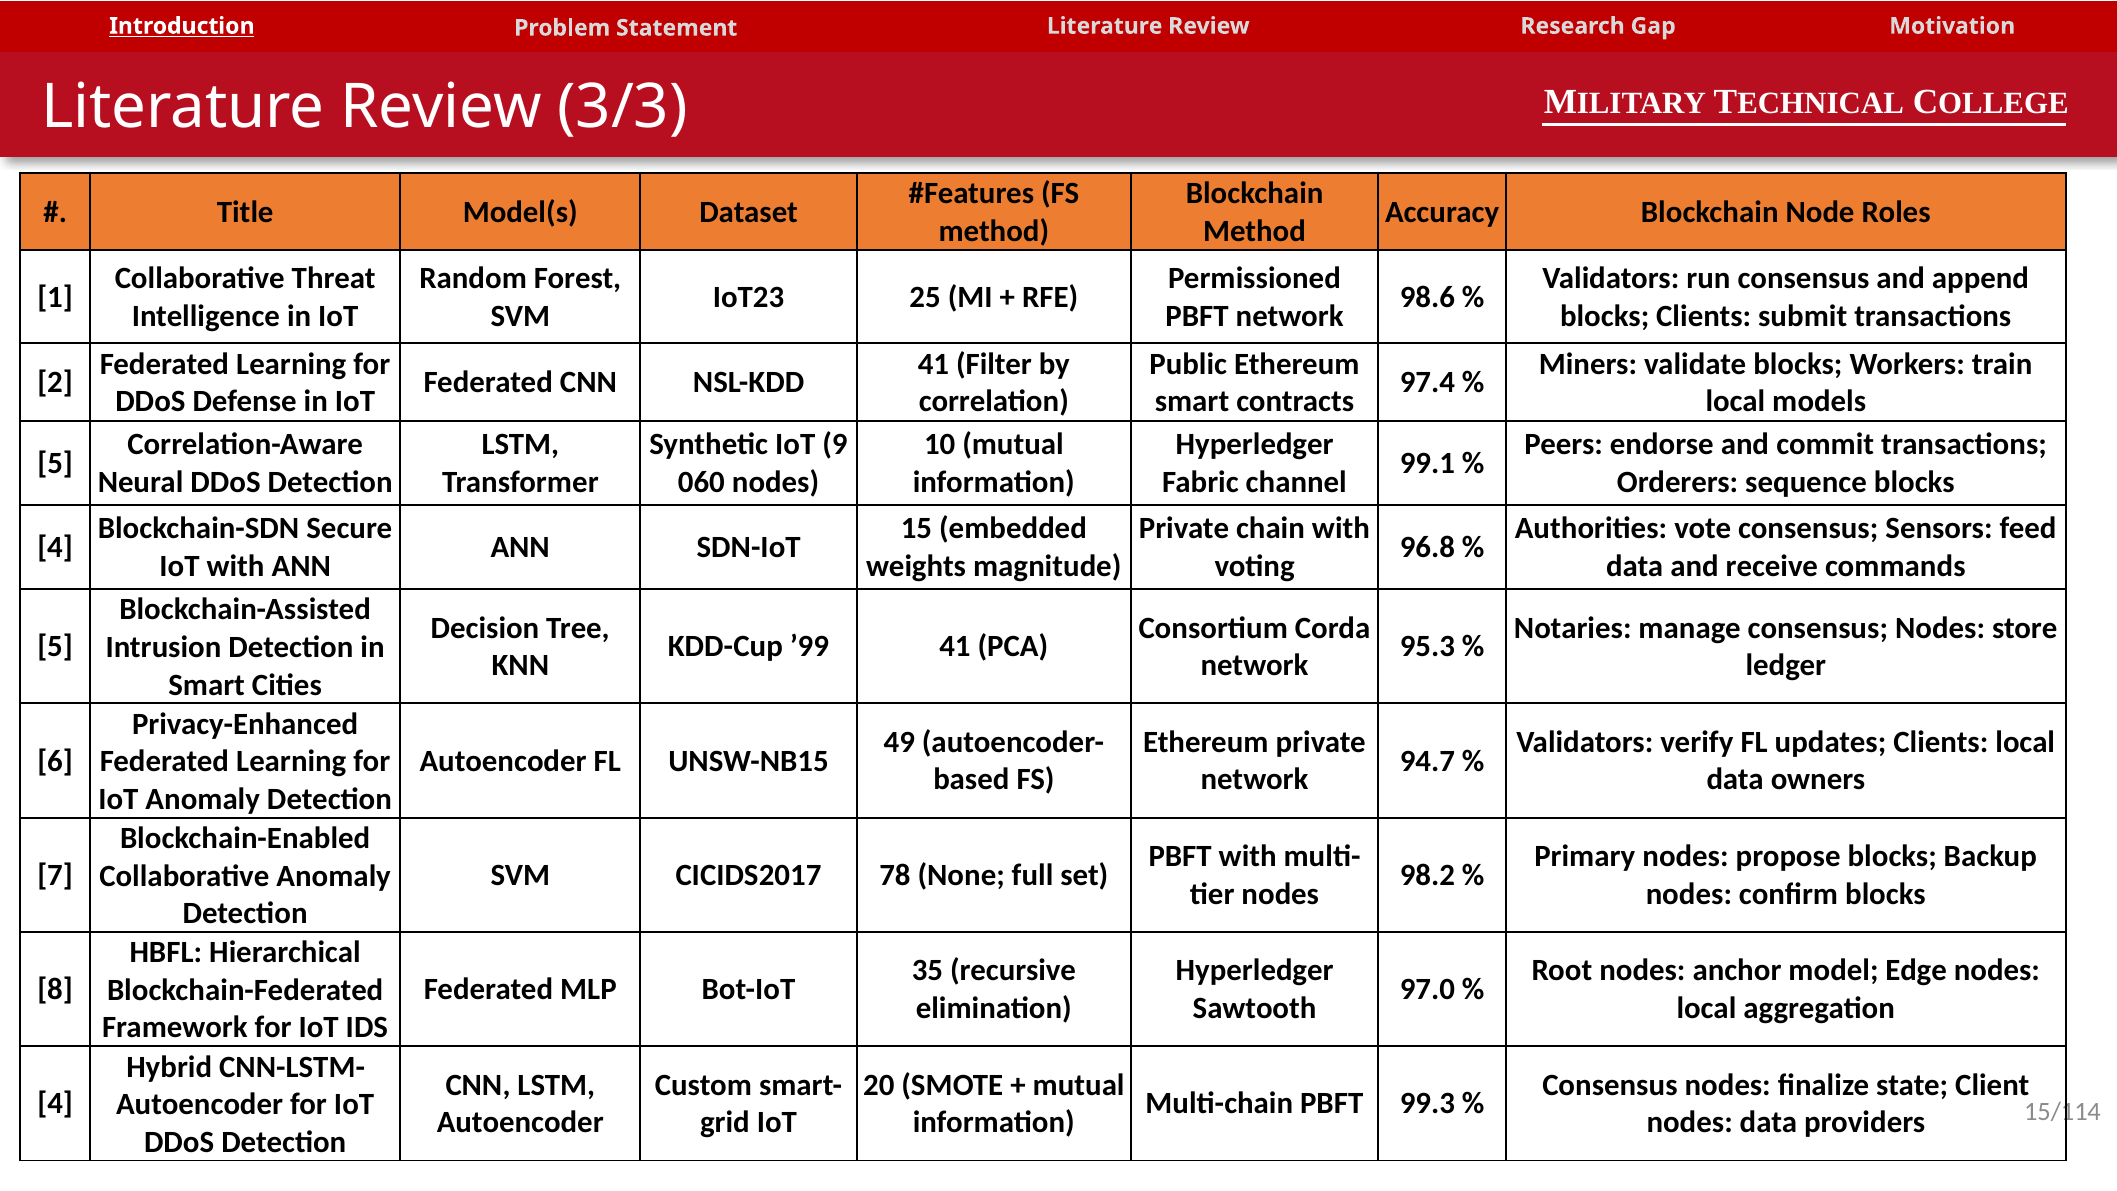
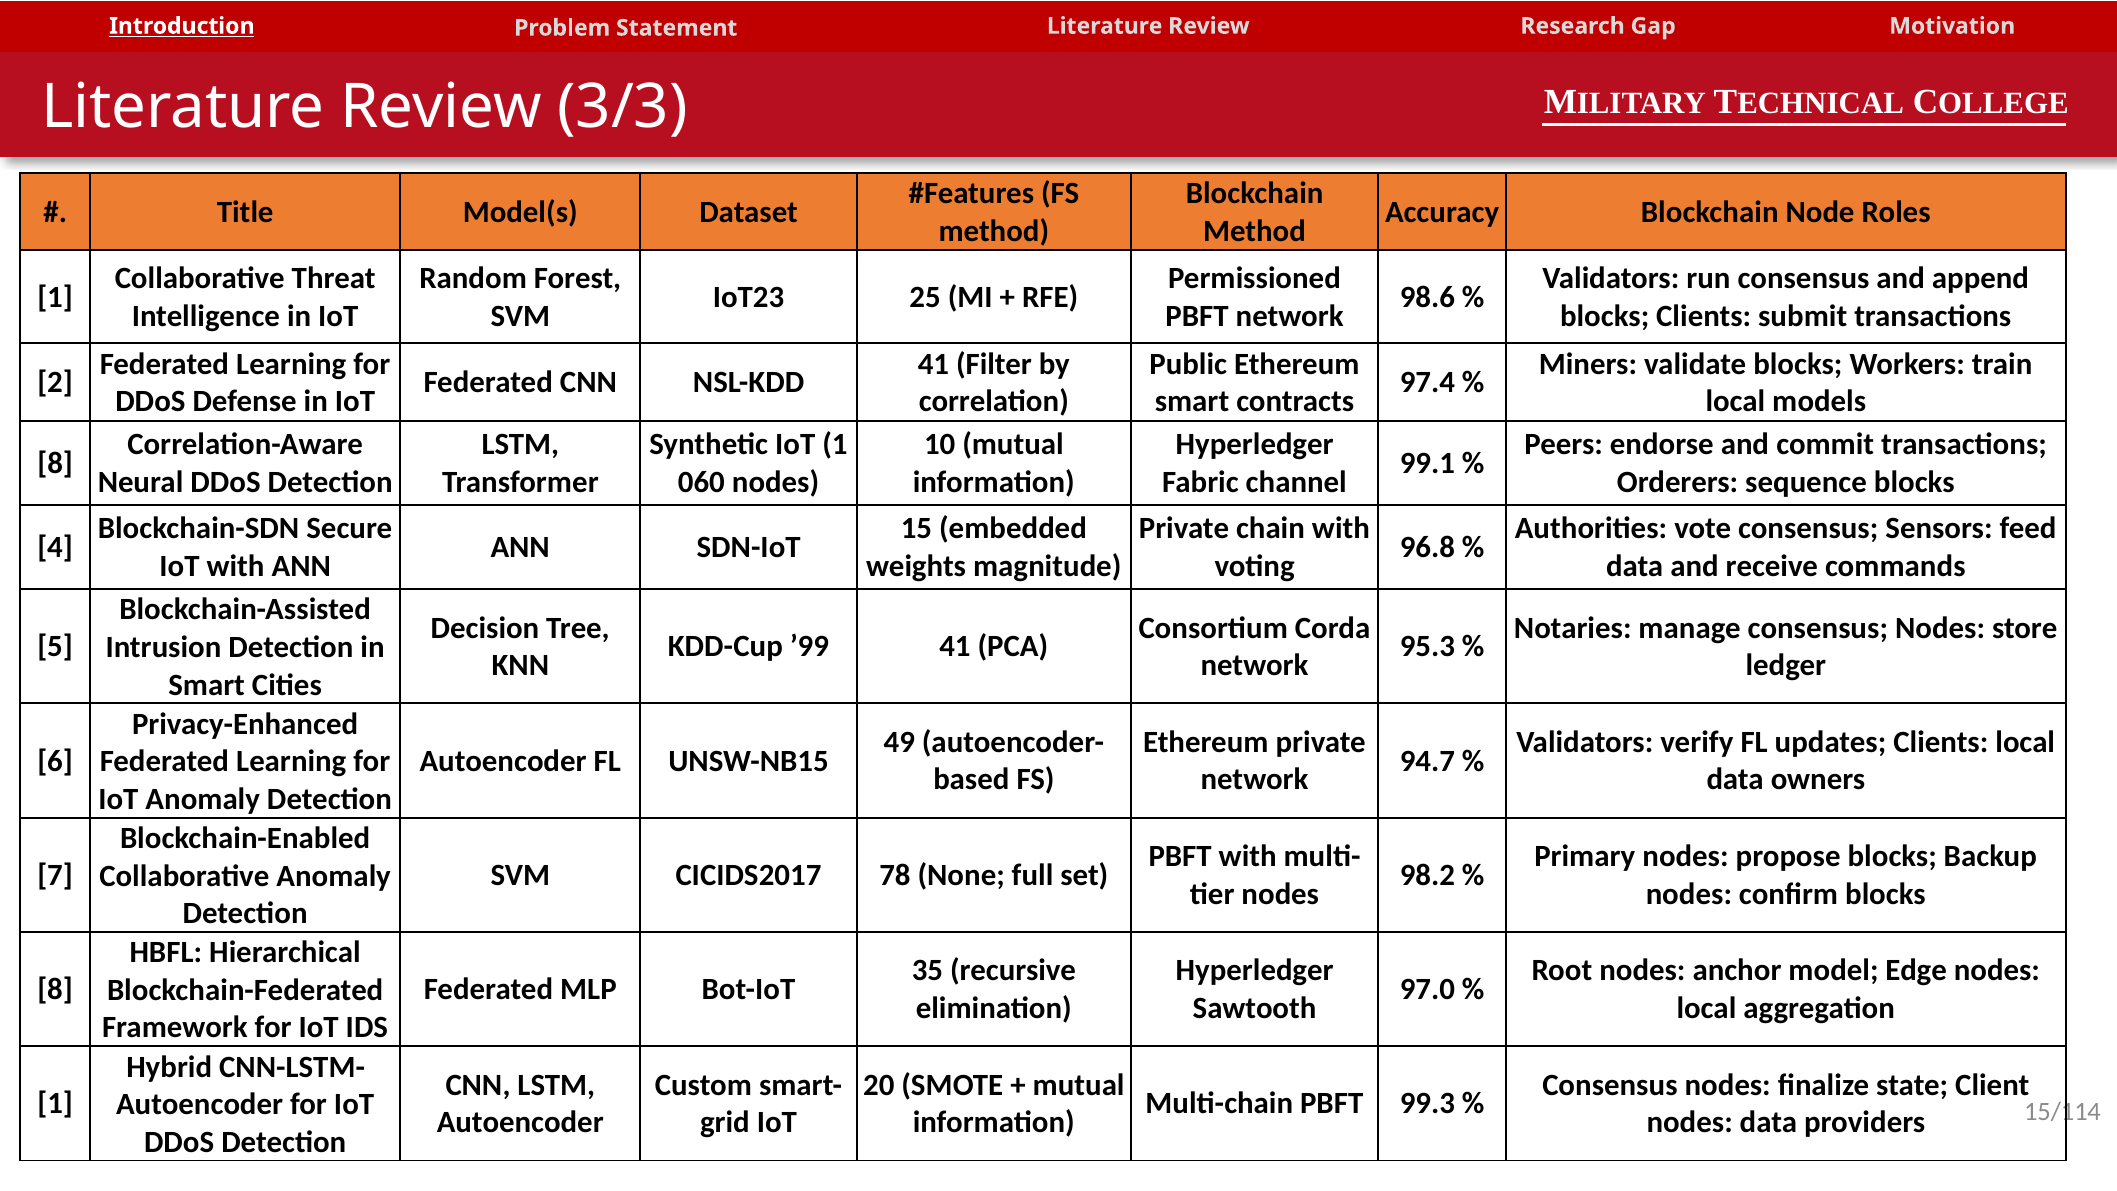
IoT 9: 9 -> 1 (835, 444)
5: 5 -> 8 (55, 463)
4: 4 -> 1 (55, 1104)
